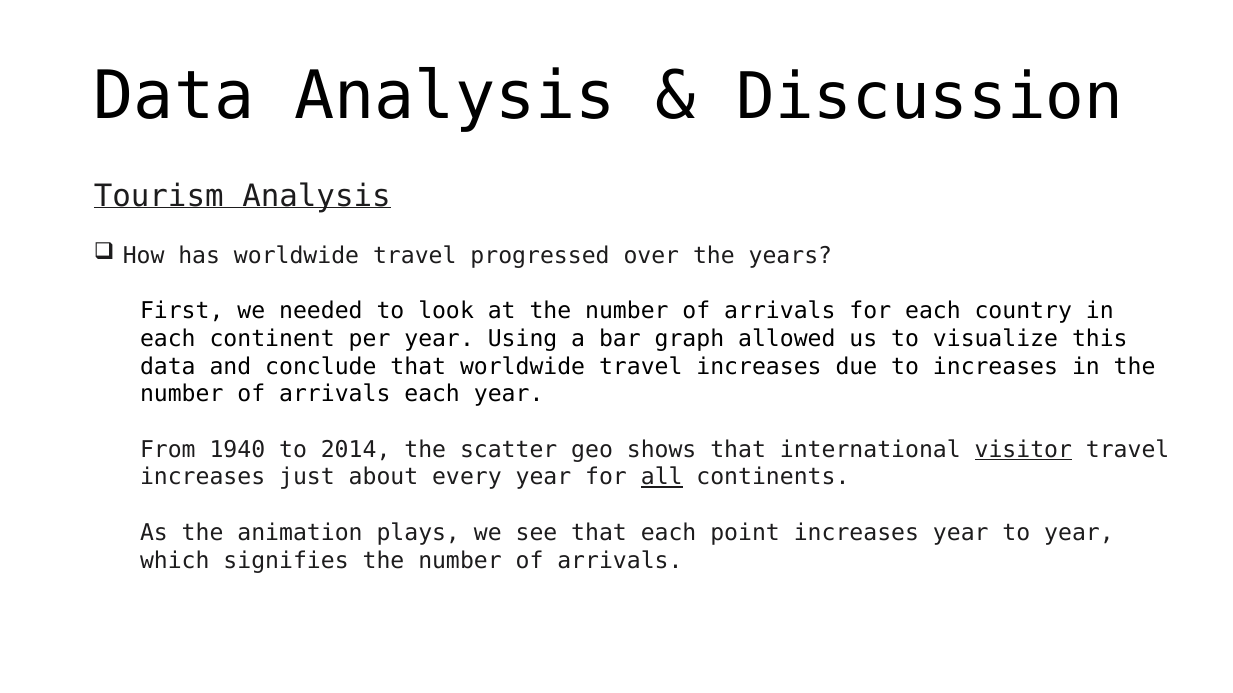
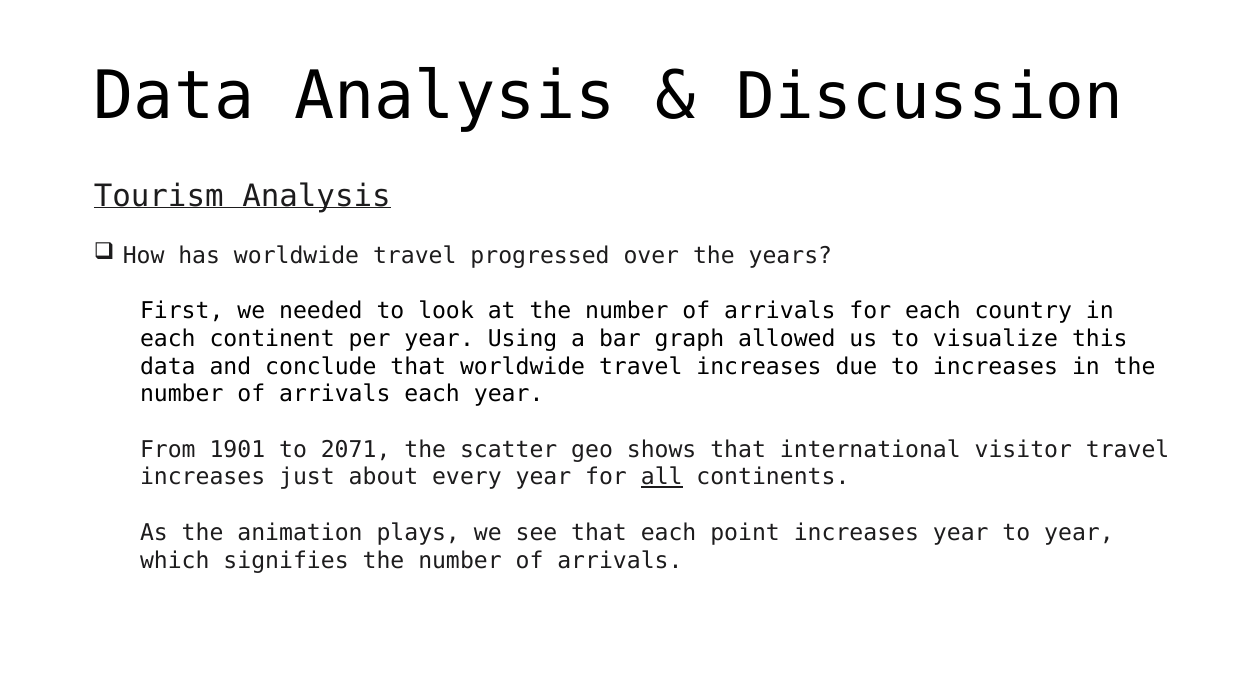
1940: 1940 -> 1901 (237, 450)
2014: 2014 -> 2071 (356, 450)
visitor underline: present -> none (1023, 450)
